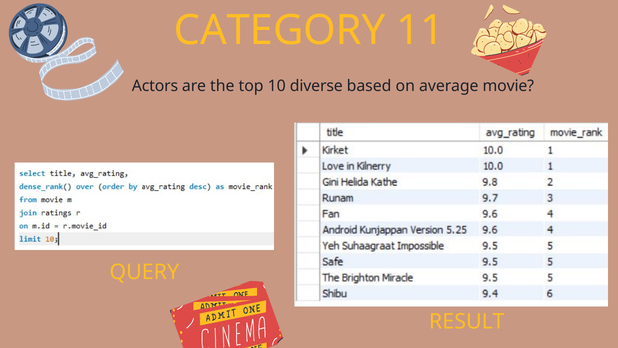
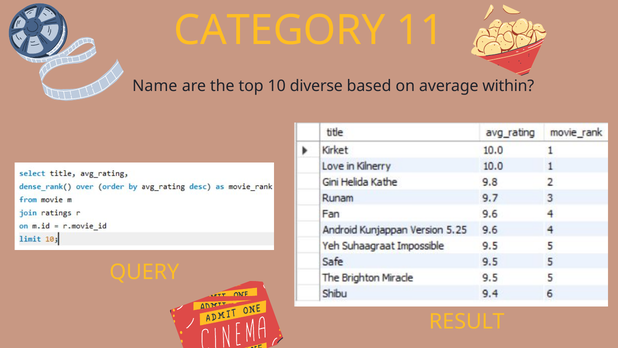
Actors: Actors -> Name (155, 86)
movie: movie -> within (508, 86)
